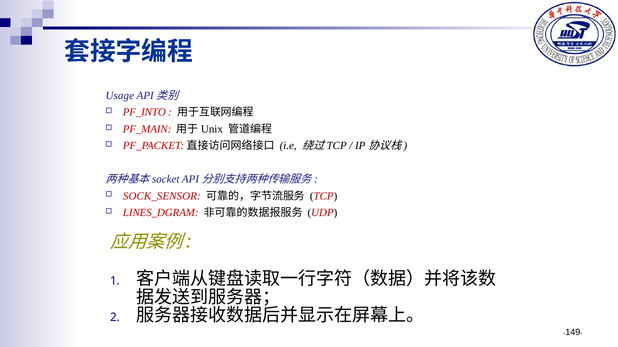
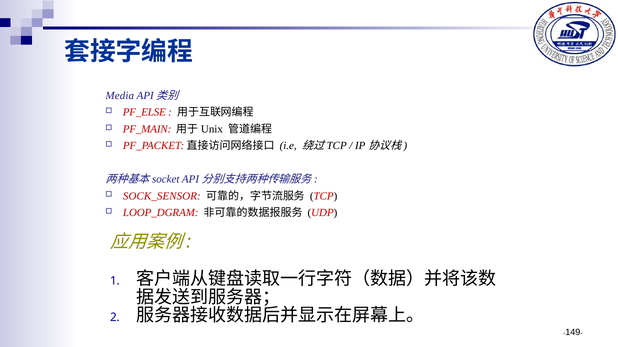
Usage: Usage -> Media (120, 96)
PF_INTO: PF_INTO -> PF_ELSE (144, 113)
LINES_DGRAM: LINES_DGRAM -> LOOP_DGRAM (161, 213)
